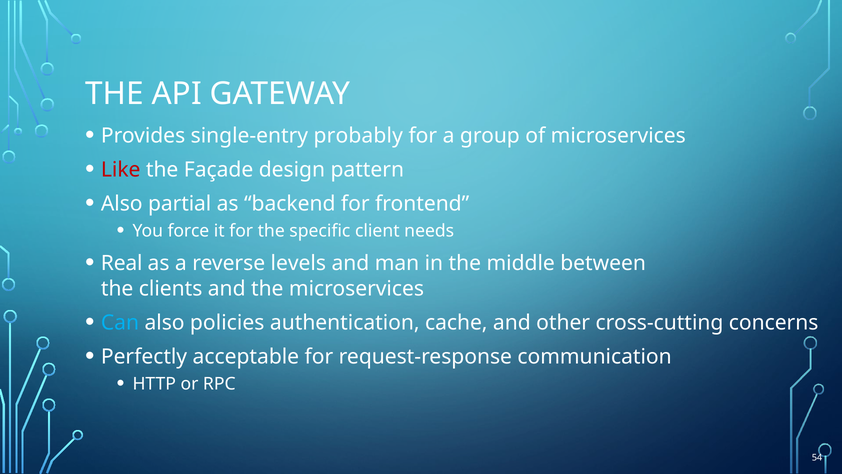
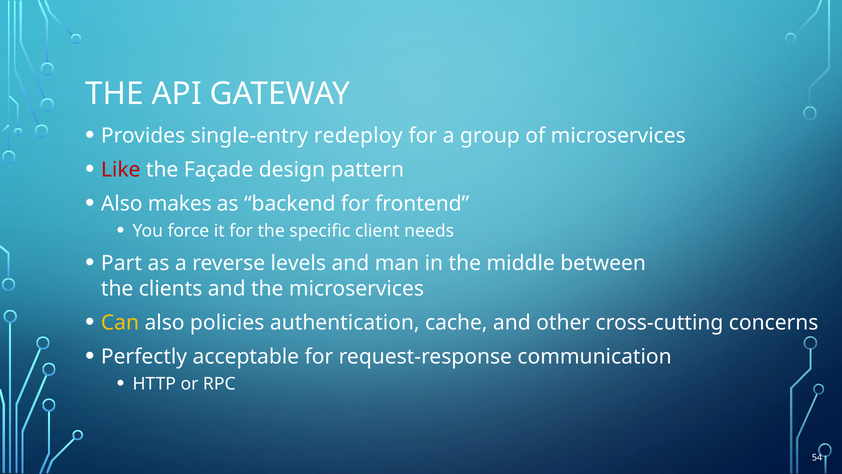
probably: probably -> redeploy (358, 136)
partial: partial -> makes (180, 204)
Real: Real -> Part (122, 263)
Can colour: light blue -> yellow (120, 322)
